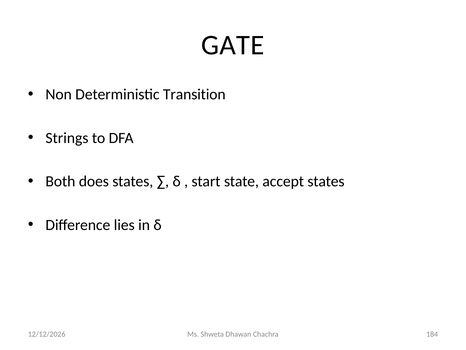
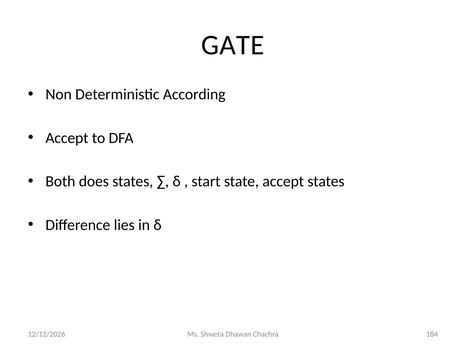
Transition: Transition -> According (194, 94)
Strings: Strings -> Accept (67, 138)
